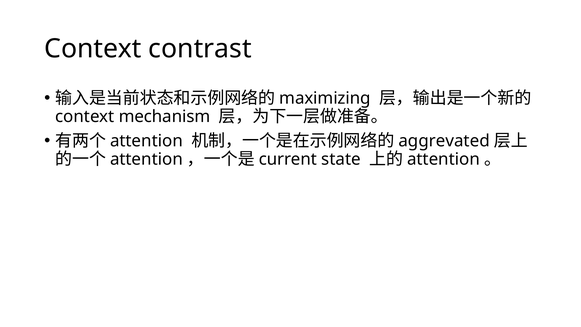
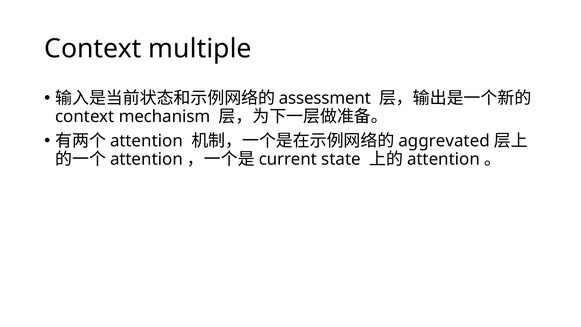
contrast: contrast -> multiple (200, 49)
maximizing: maximizing -> assessment (325, 98)
